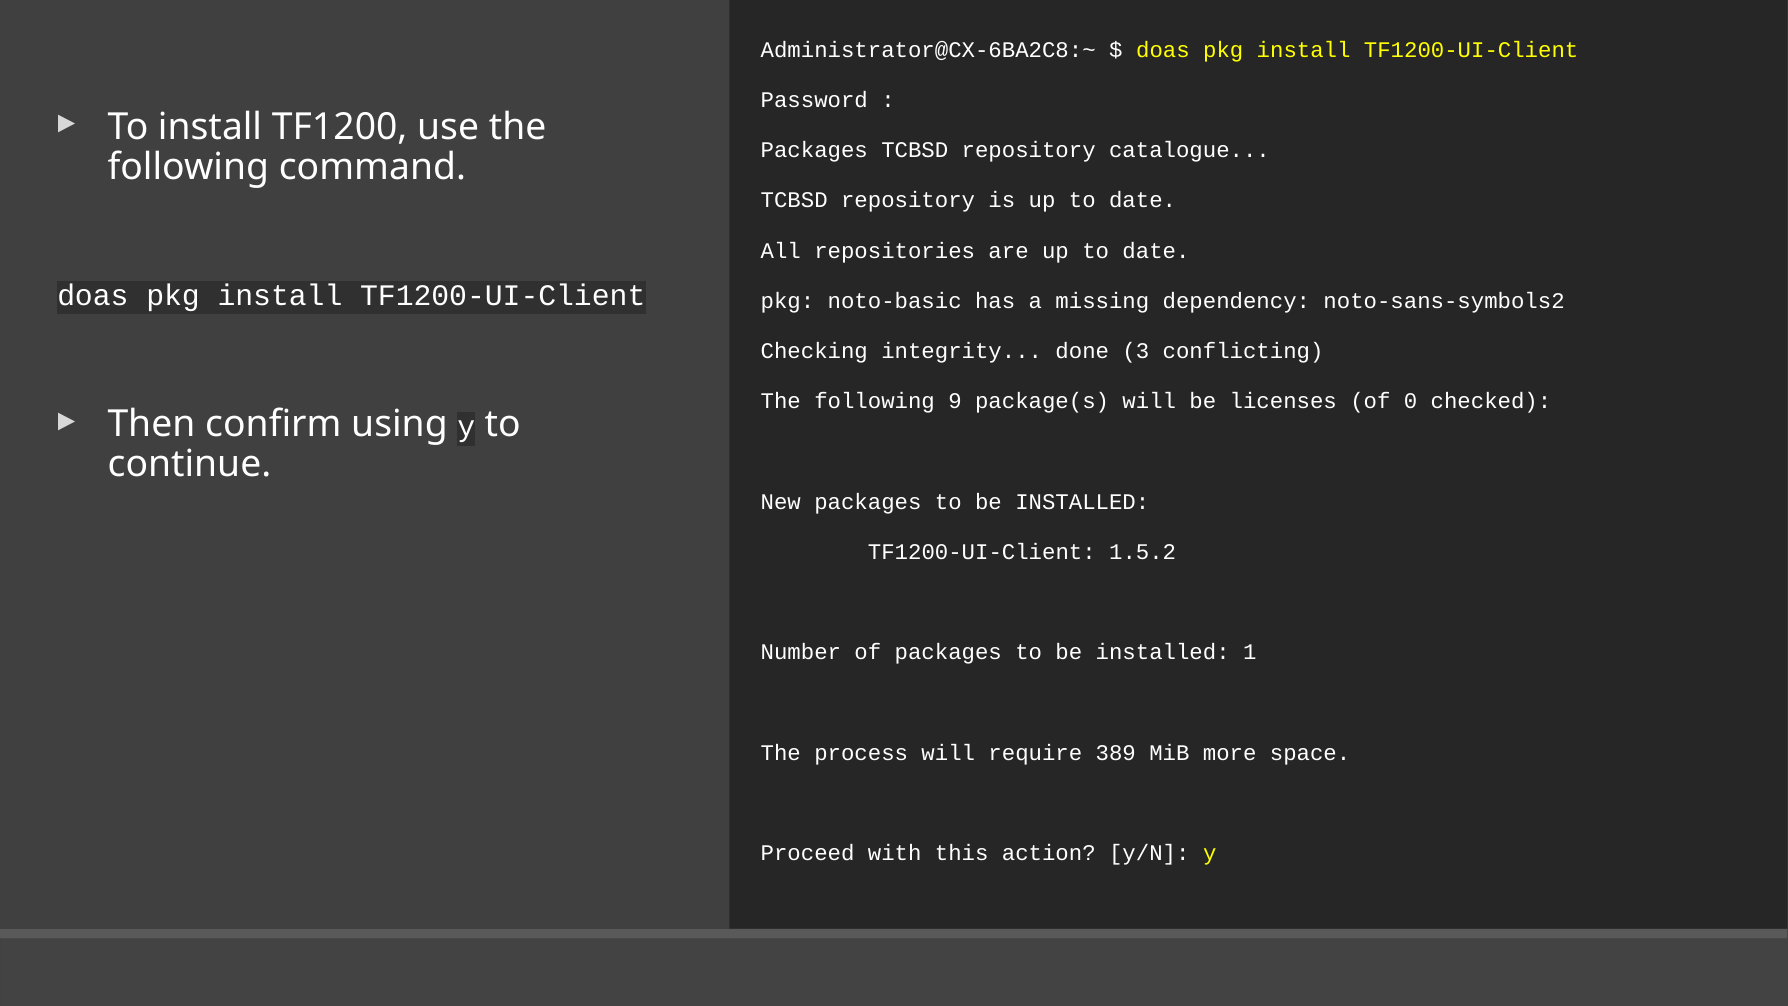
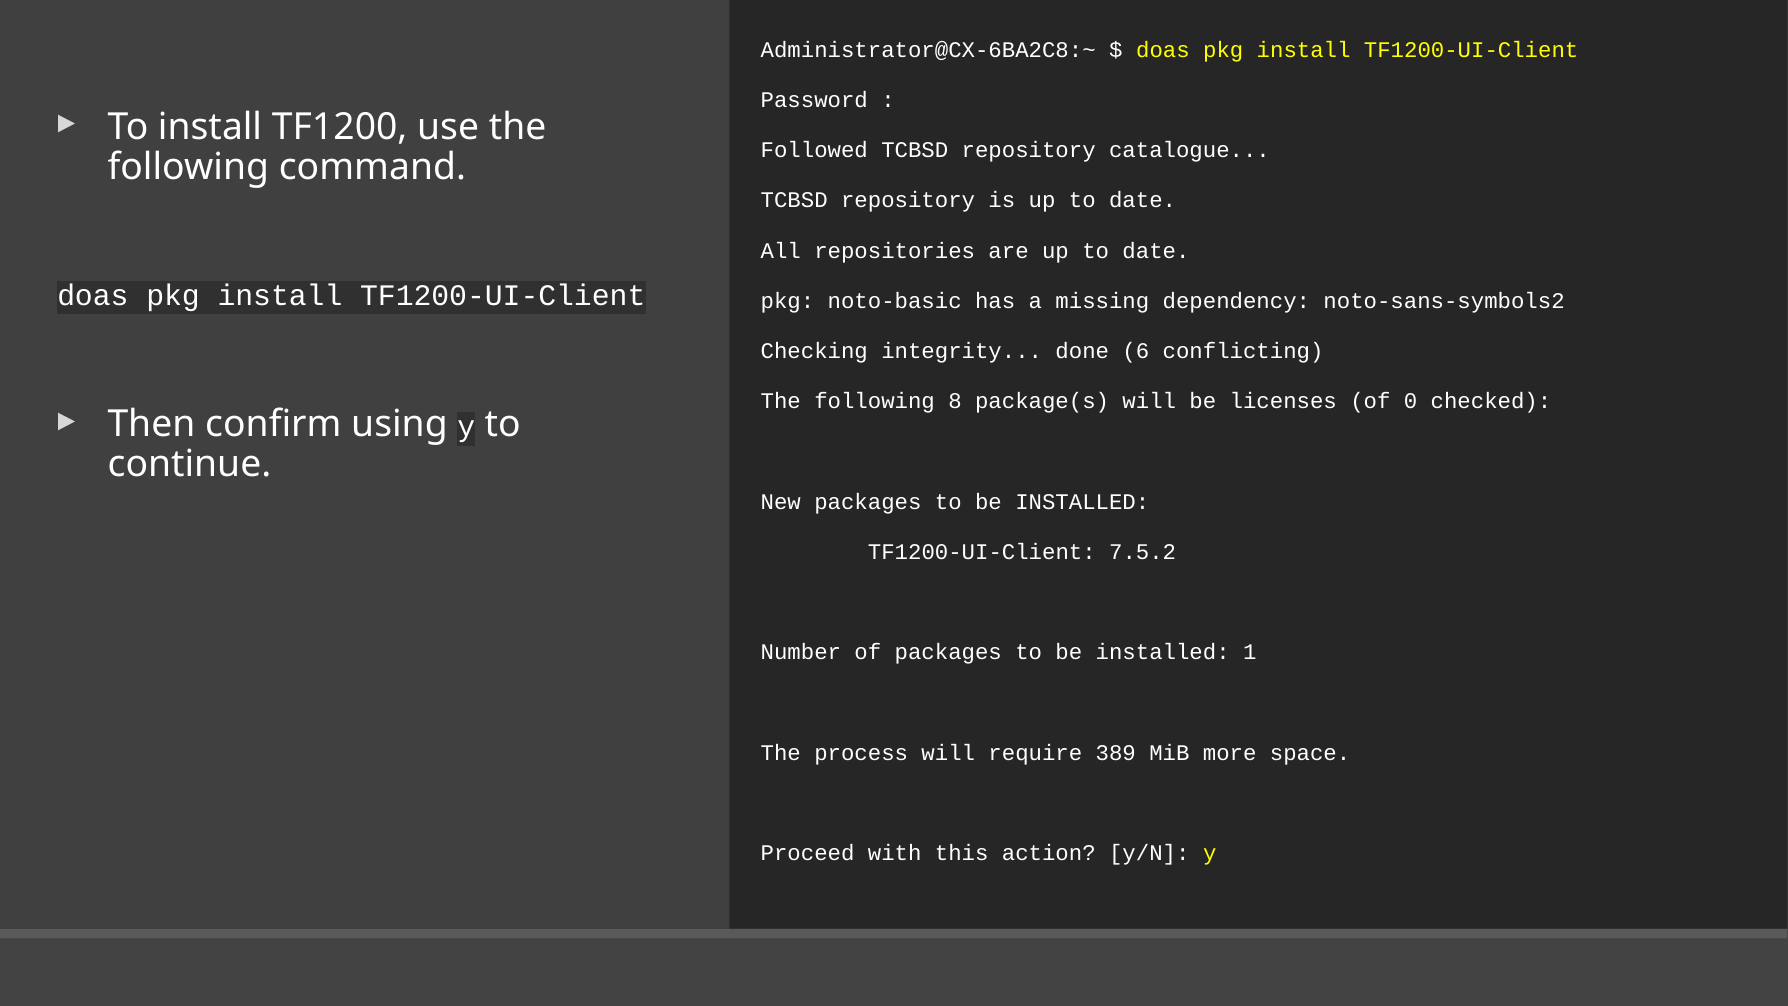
Packages: Packages -> Followed (814, 150)
3: 3 -> 6 (1136, 351)
9: 9 -> 8 (955, 401)
1.5.2: 1.5.2 -> 7.5.2 (1143, 552)
